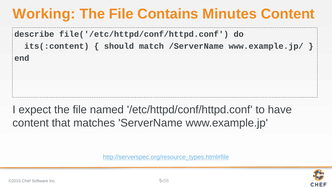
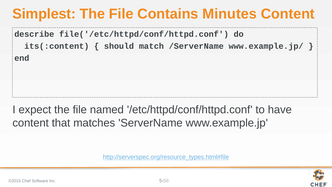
Working: Working -> Simplest (44, 14)
